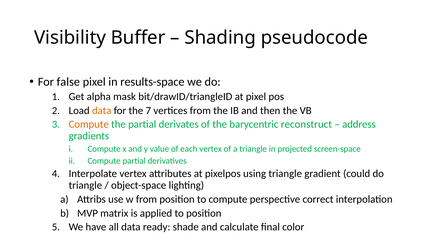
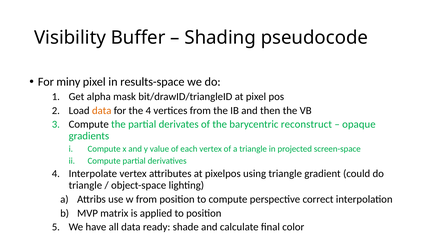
false: false -> miny (68, 82)
the 7: 7 -> 4 (148, 110)
Compute colour: orange -> black (89, 124)
address: address -> opaque (359, 124)
